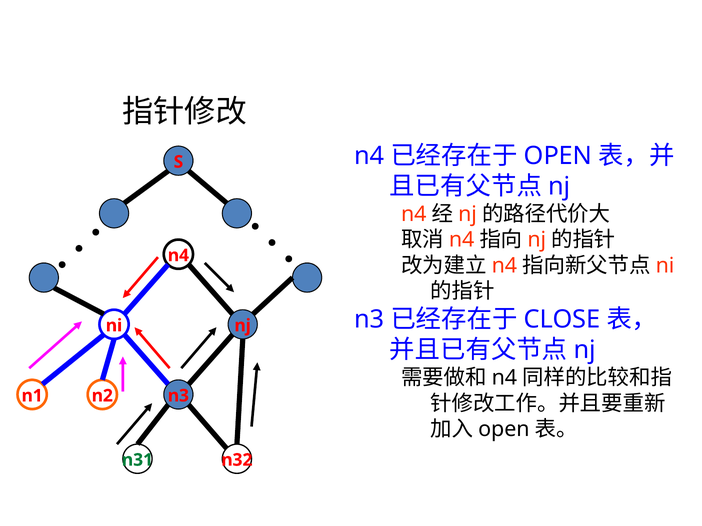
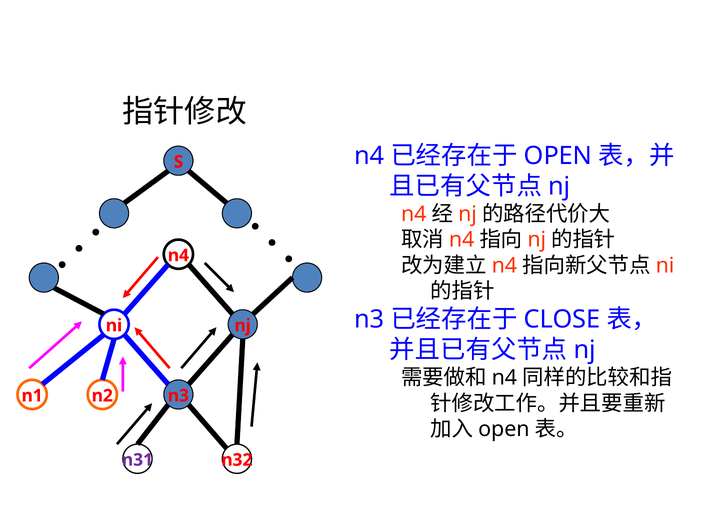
n31 colour: green -> purple (137, 460)
